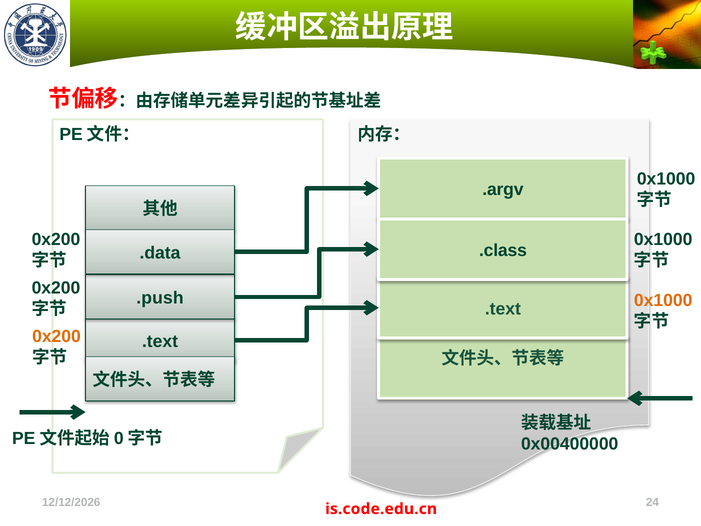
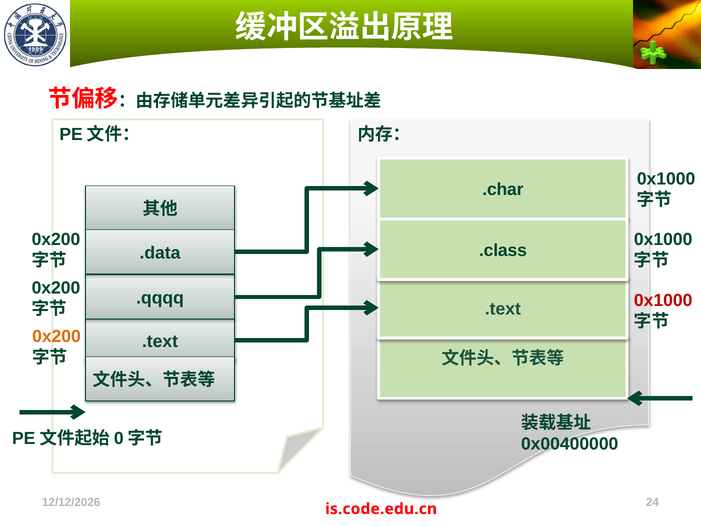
.argv: .argv -> .char (503, 190)
.push: .push -> .qqqq (160, 298)
0x1000 colour: orange -> red (663, 300)
